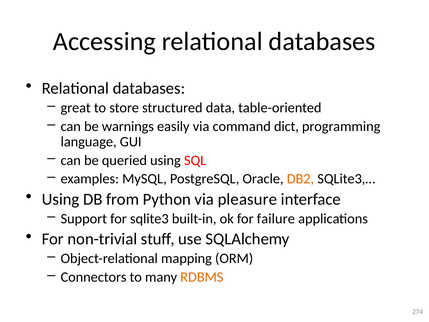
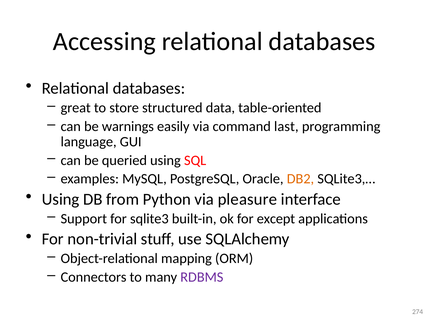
dict: dict -> last (286, 126)
failure: failure -> except (276, 218)
RDBMS colour: orange -> purple (202, 277)
